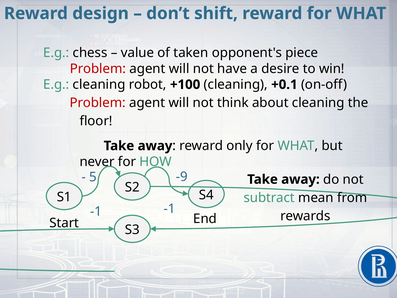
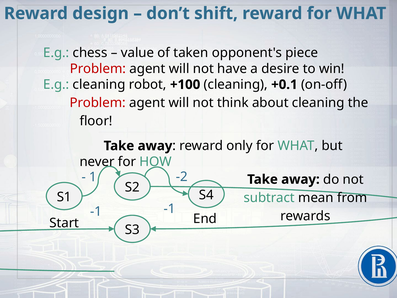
-9: -9 -> -2 (182, 177)
5: 5 -> 1 (93, 177)
